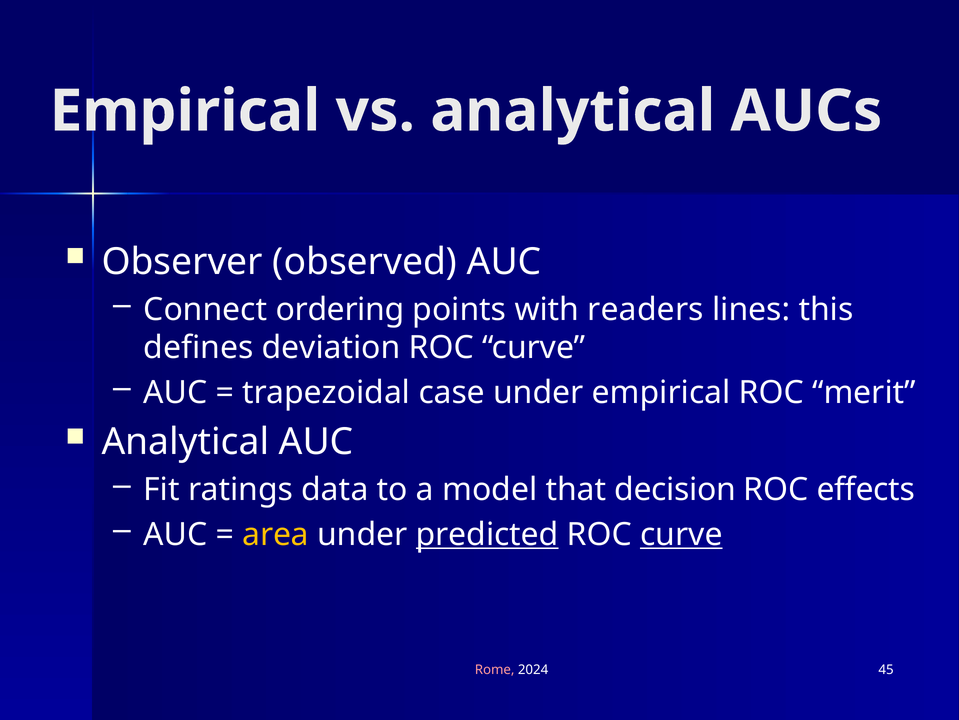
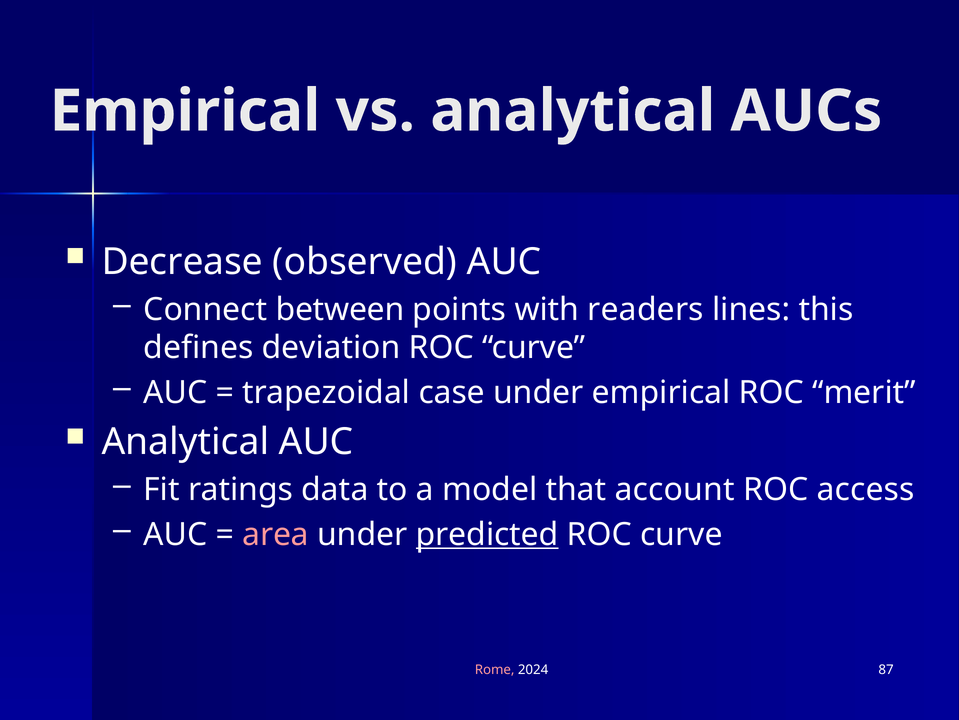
Observer: Observer -> Decrease (182, 262)
ordering: ordering -> between (340, 309)
decision: decision -> account (675, 489)
effects: effects -> access (866, 489)
area colour: yellow -> pink (276, 534)
curve underline: present -> none (681, 534)
45: 45 -> 87 (886, 669)
